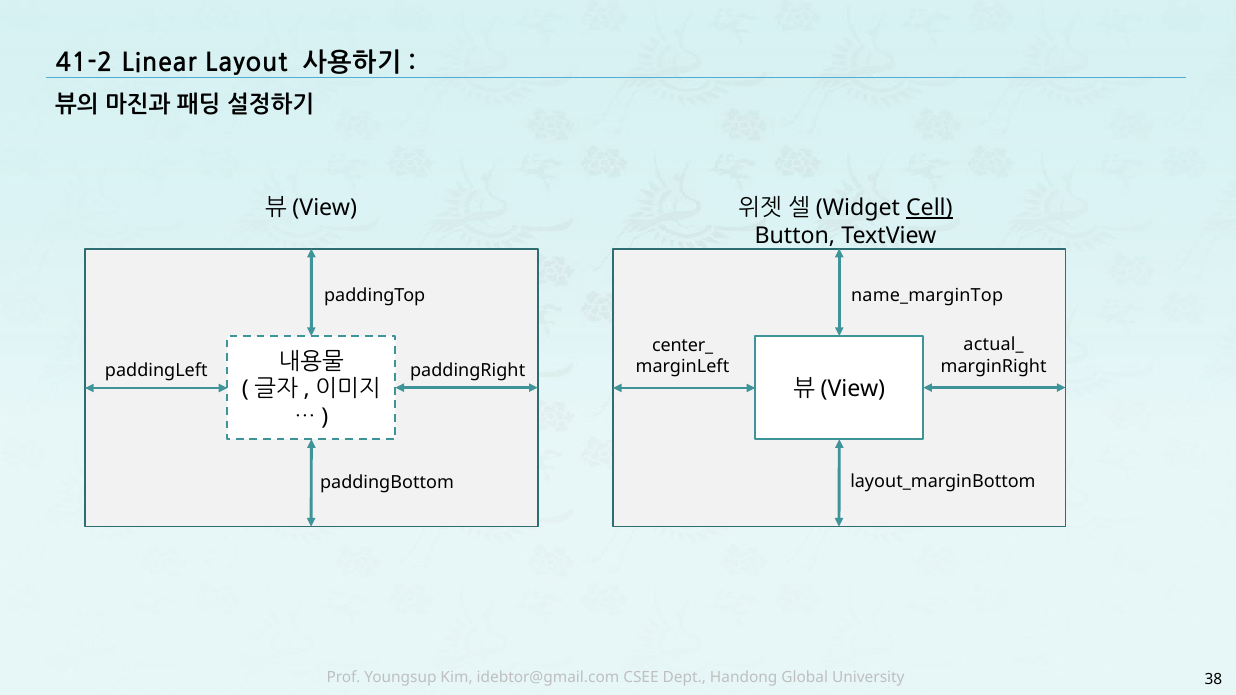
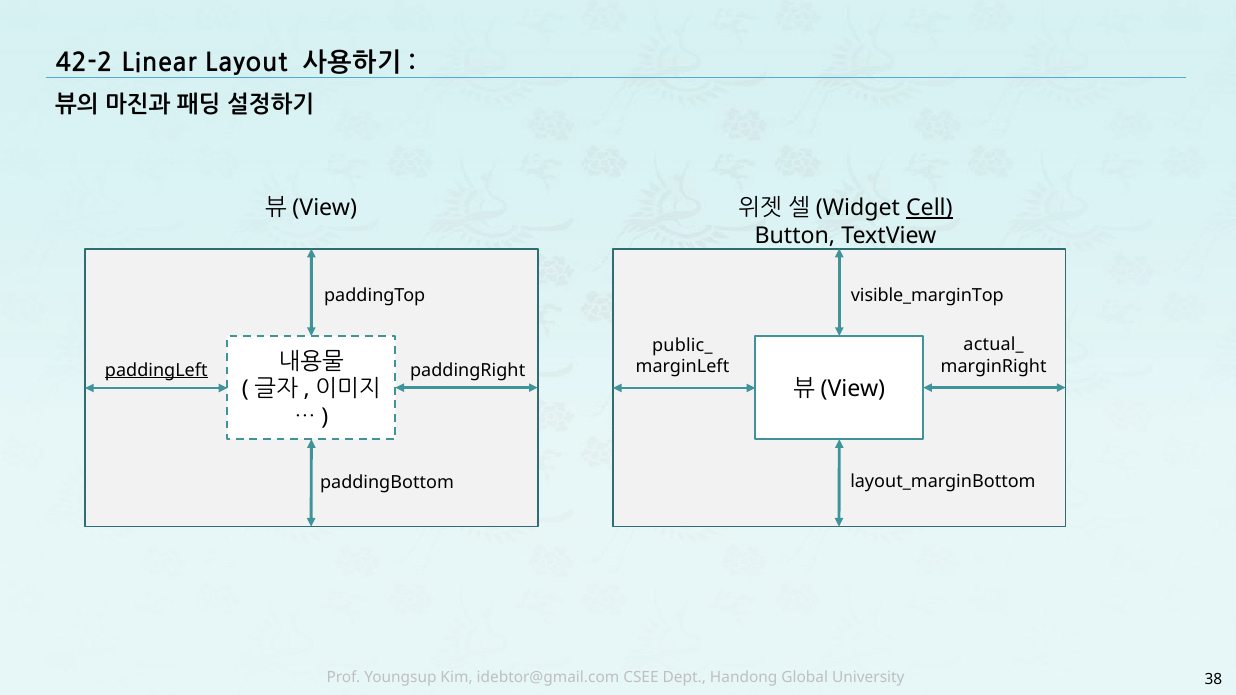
41-2: 41-2 -> 42-2 (84, 63)
name_marginTop: name_marginTop -> visible_marginTop (927, 296)
center_: center_ -> public_ (682, 345)
paddingLeft underline: none -> present (156, 370)
